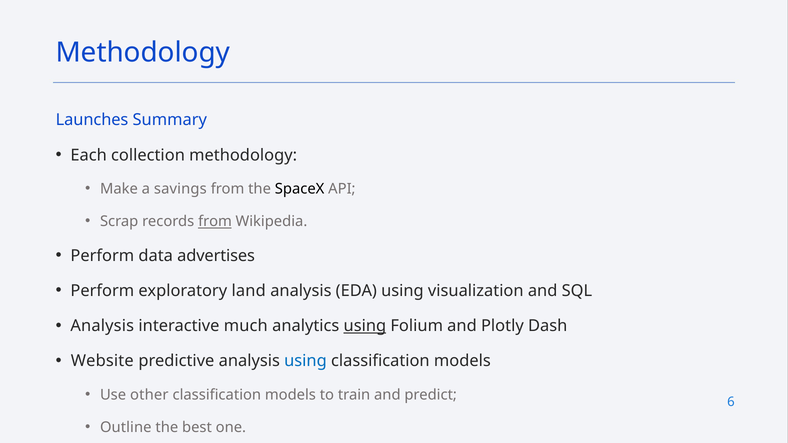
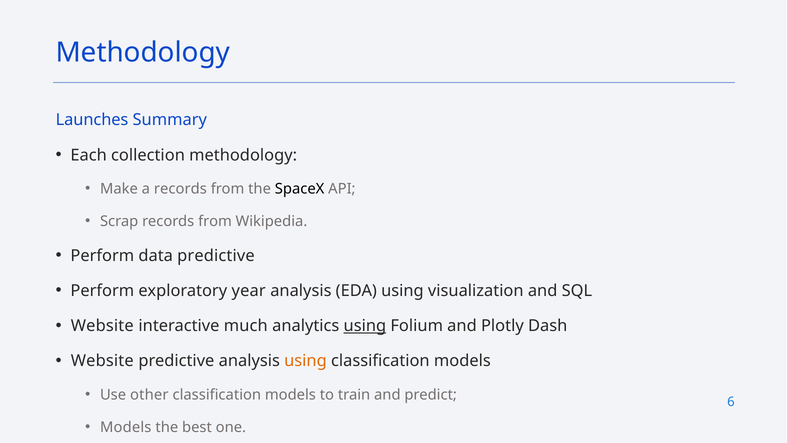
a savings: savings -> records (180, 189)
from underline: present -> none (215, 222)
data advertises: advertises -> predictive (216, 256)
land: land -> year (249, 291)
Analysis: Analysis -> Website (102, 326)
using colour: blue -> orange (305, 361)
Outline: Outline -> Models (126, 428)
